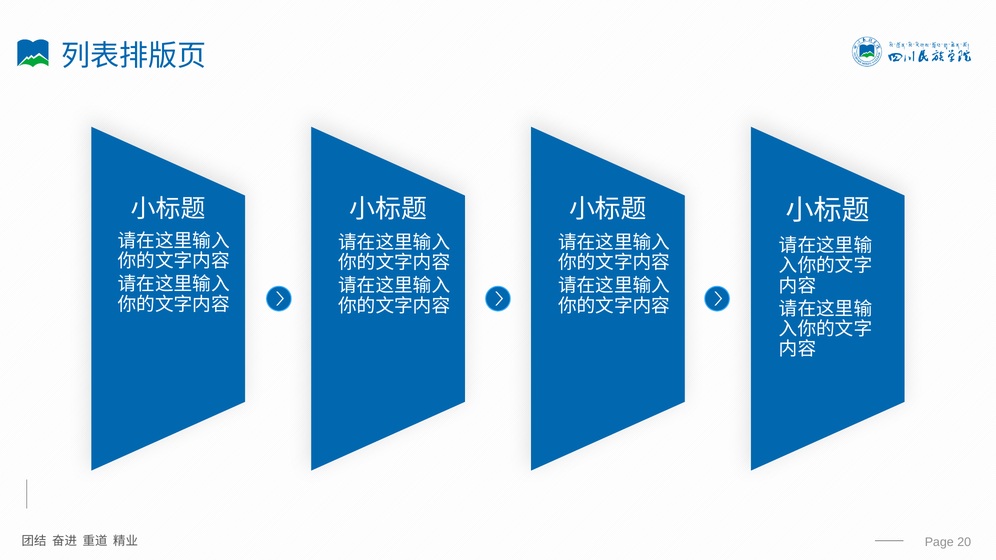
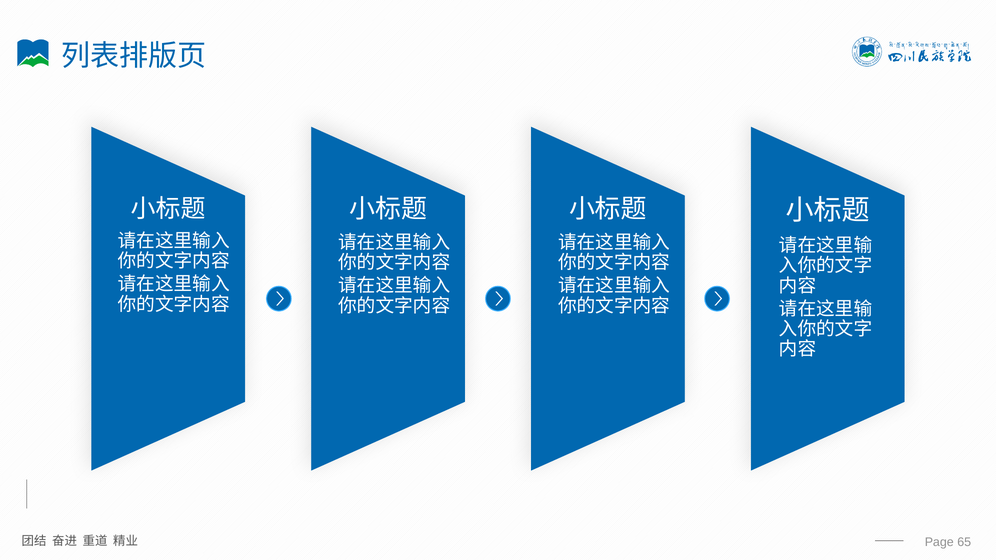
20: 20 -> 65 (964, 542)
